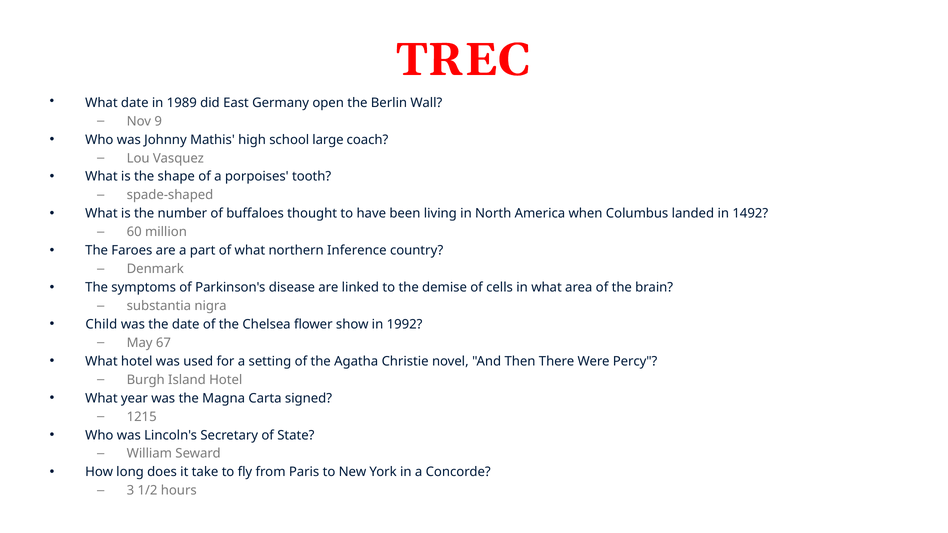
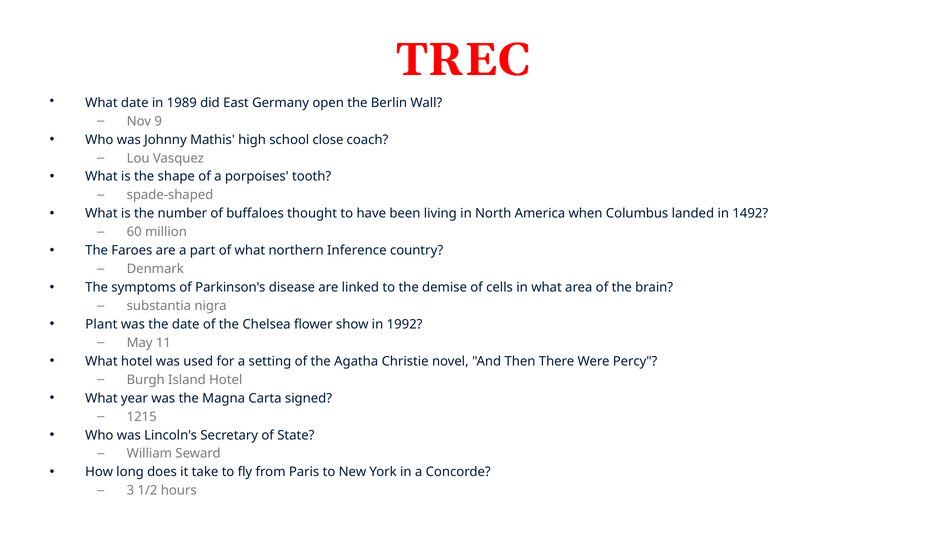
large: large -> close (328, 140)
Child: Child -> Plant (101, 325)
67: 67 -> 11 (163, 343)
